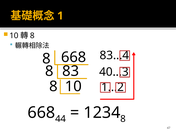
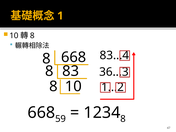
40…3: 40…3 -> 36…3 (114, 72)
44: 44 -> 59 (61, 119)
